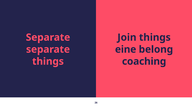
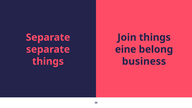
coaching: coaching -> business (144, 61)
